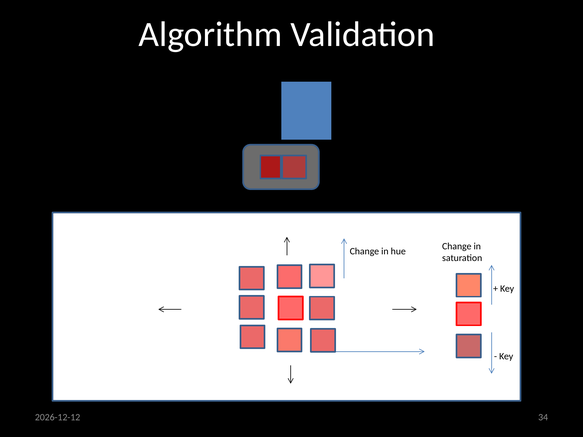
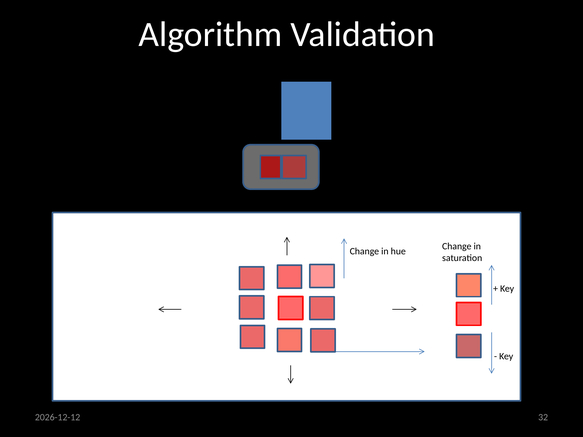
34: 34 -> 32 (543, 417)
